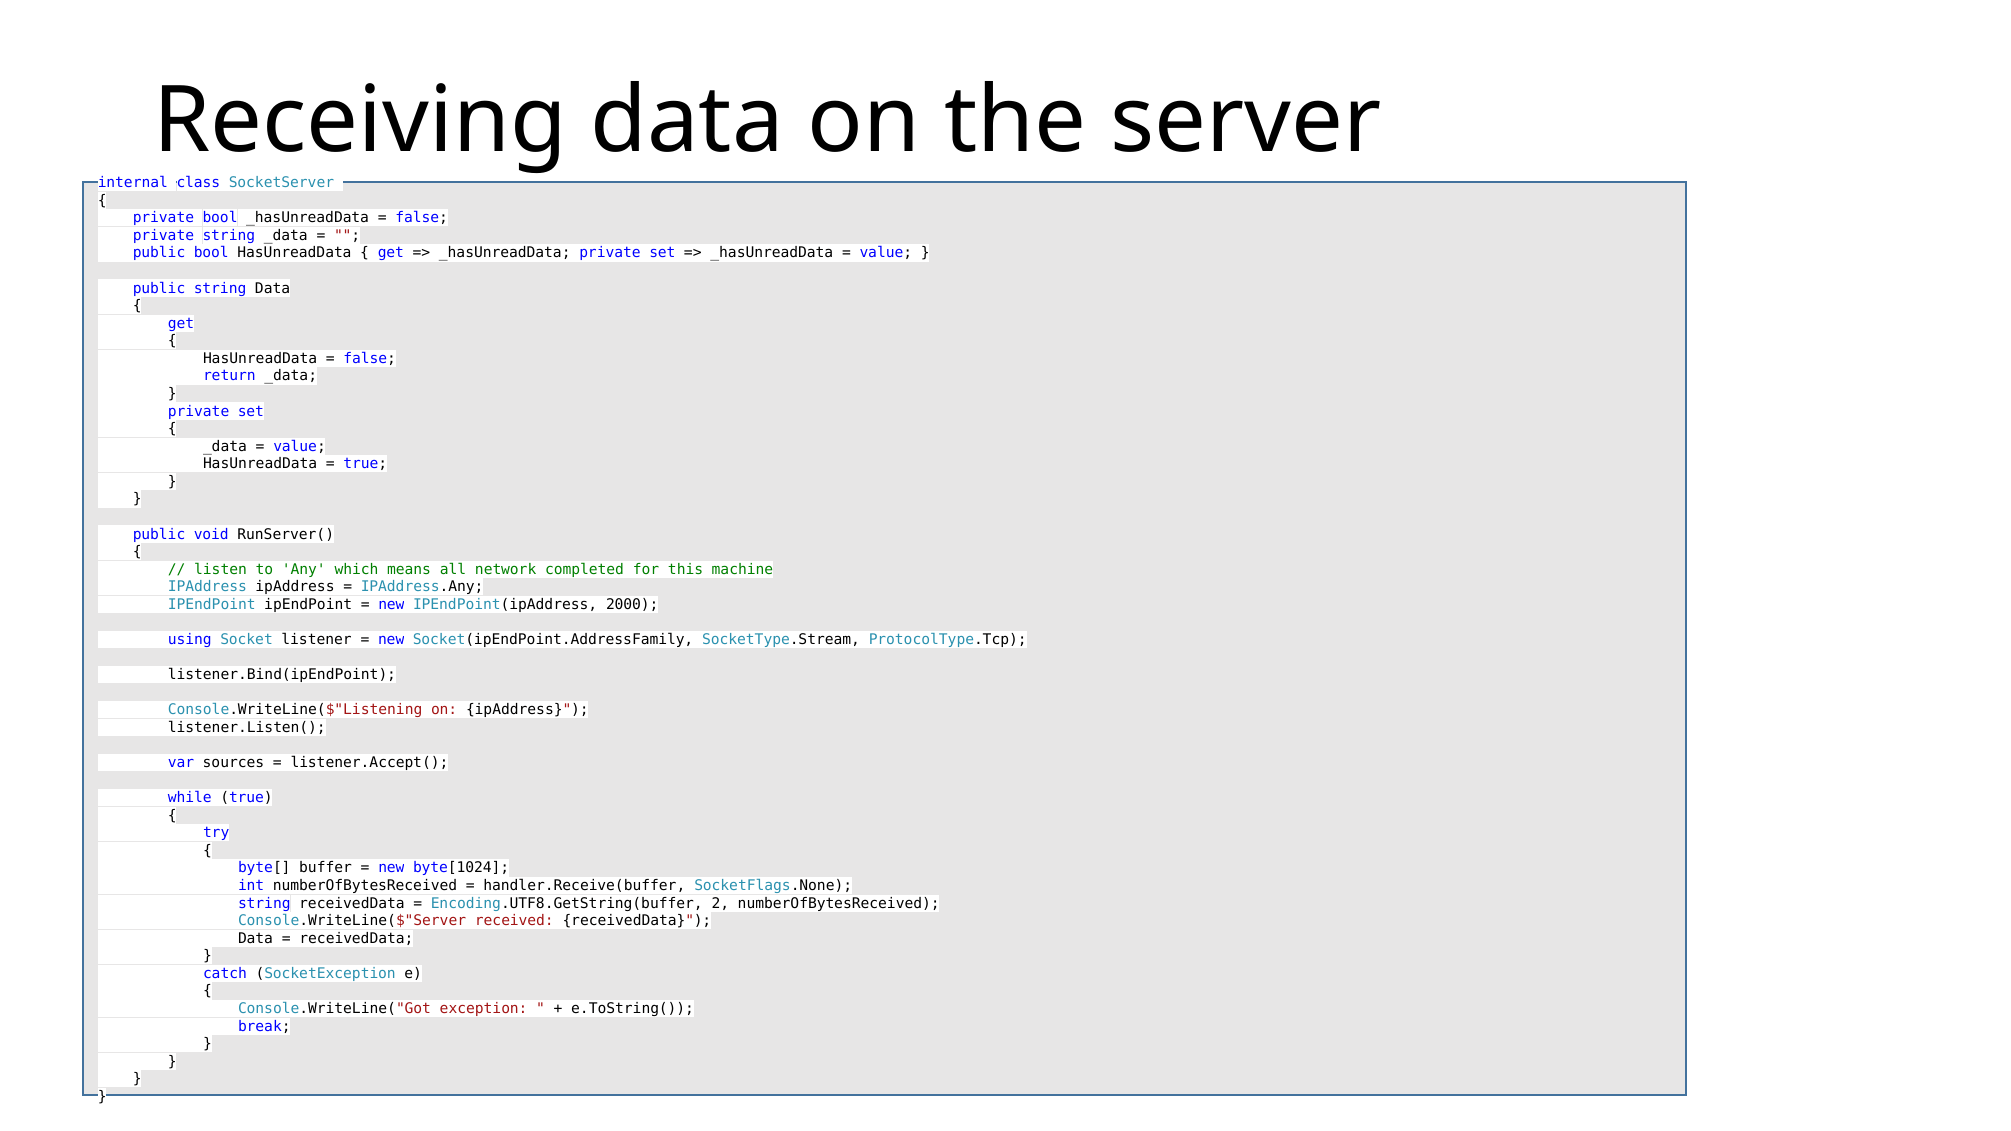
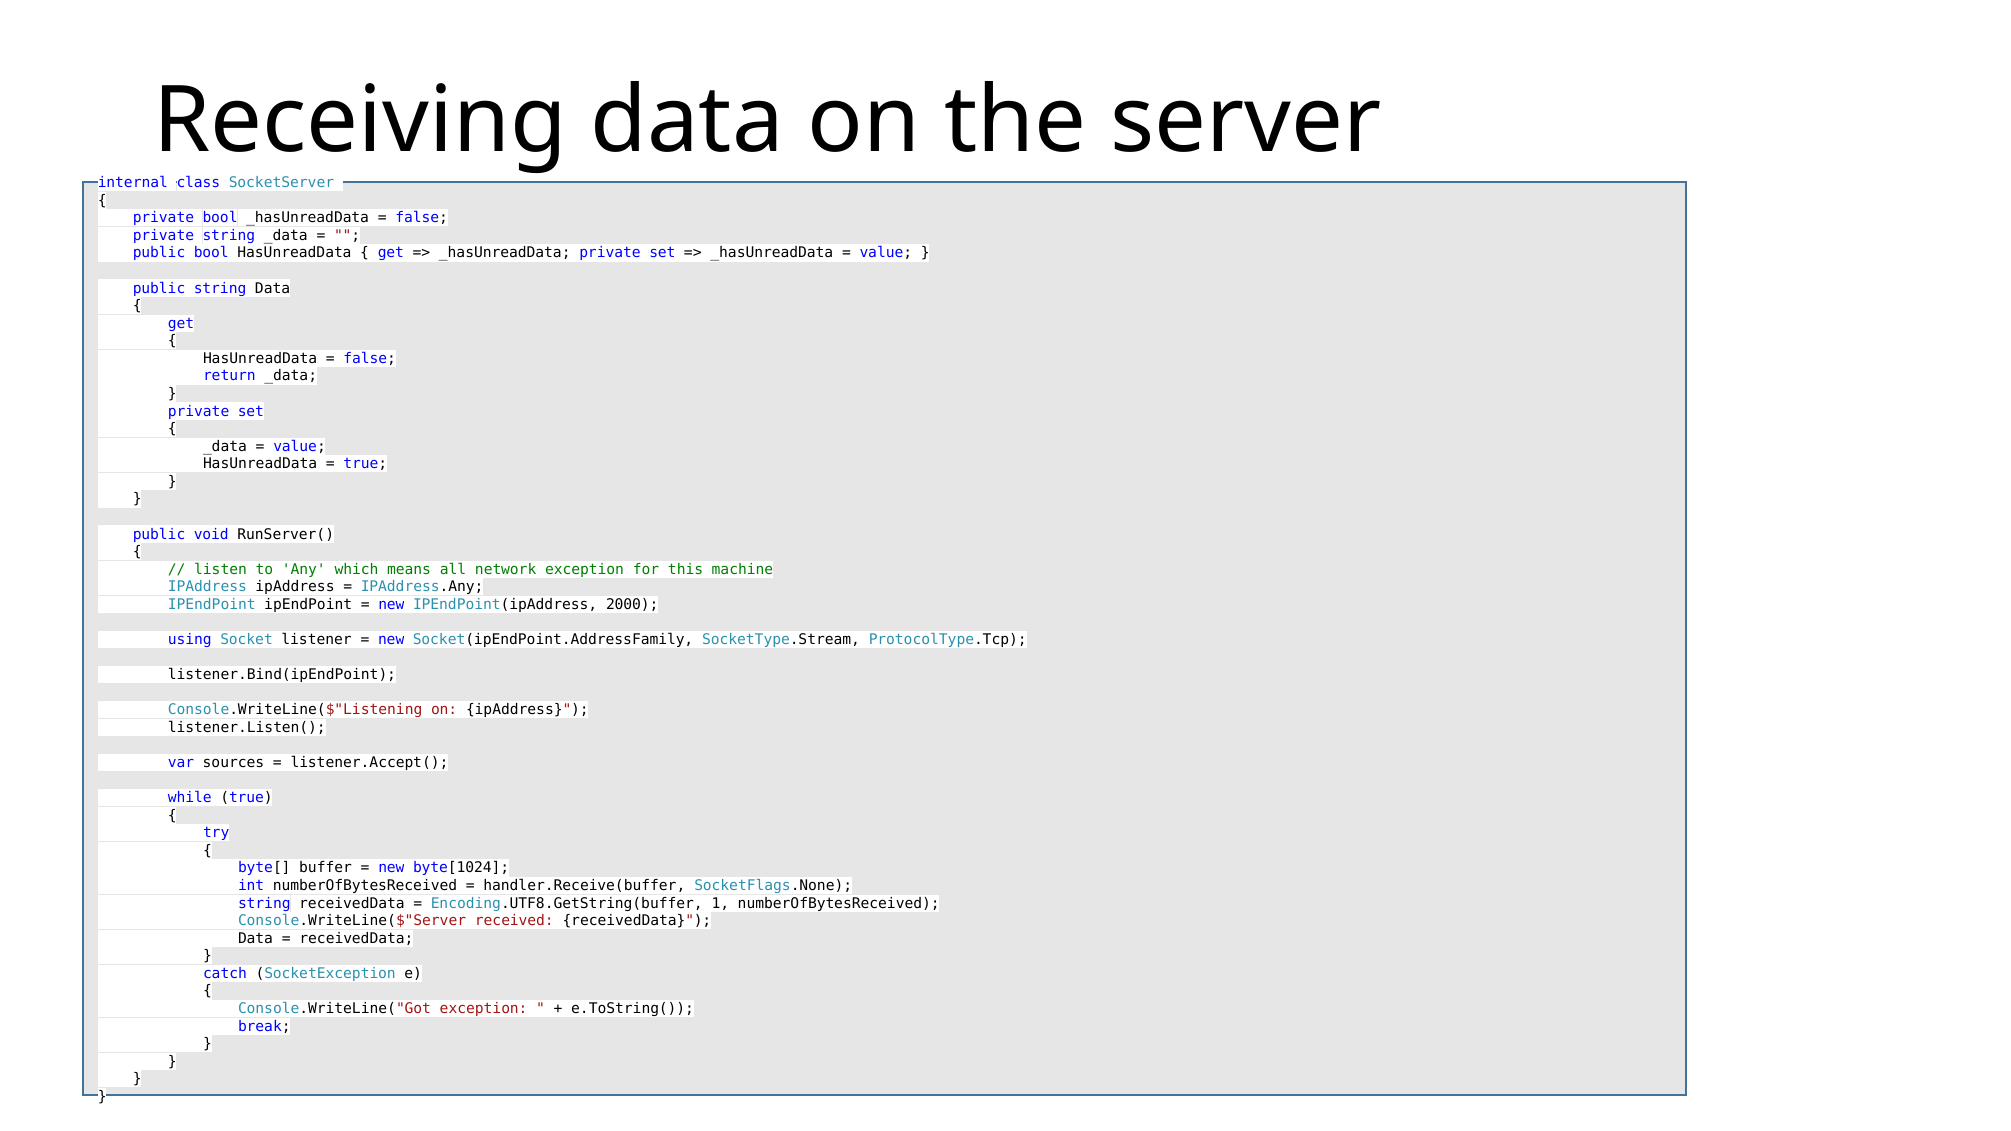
network completed: completed -> exception (585, 569)
2: 2 -> 1 (720, 903)
